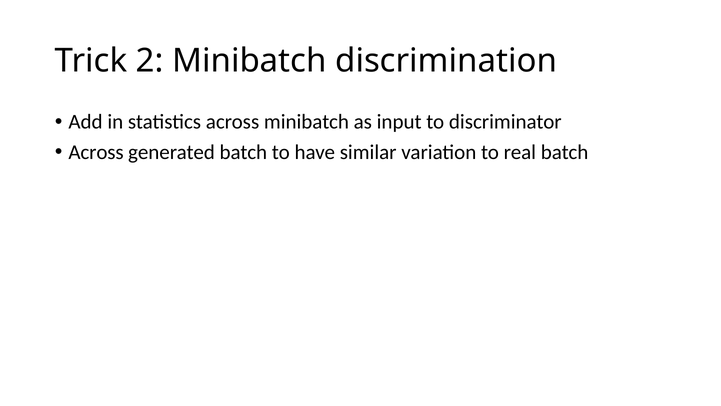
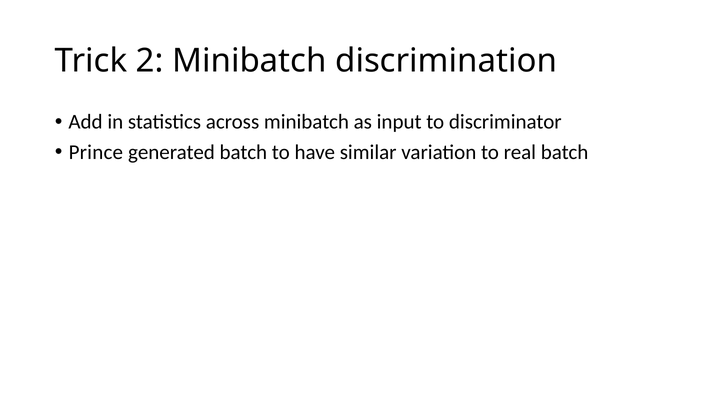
Across: Across -> Prince (96, 152)
